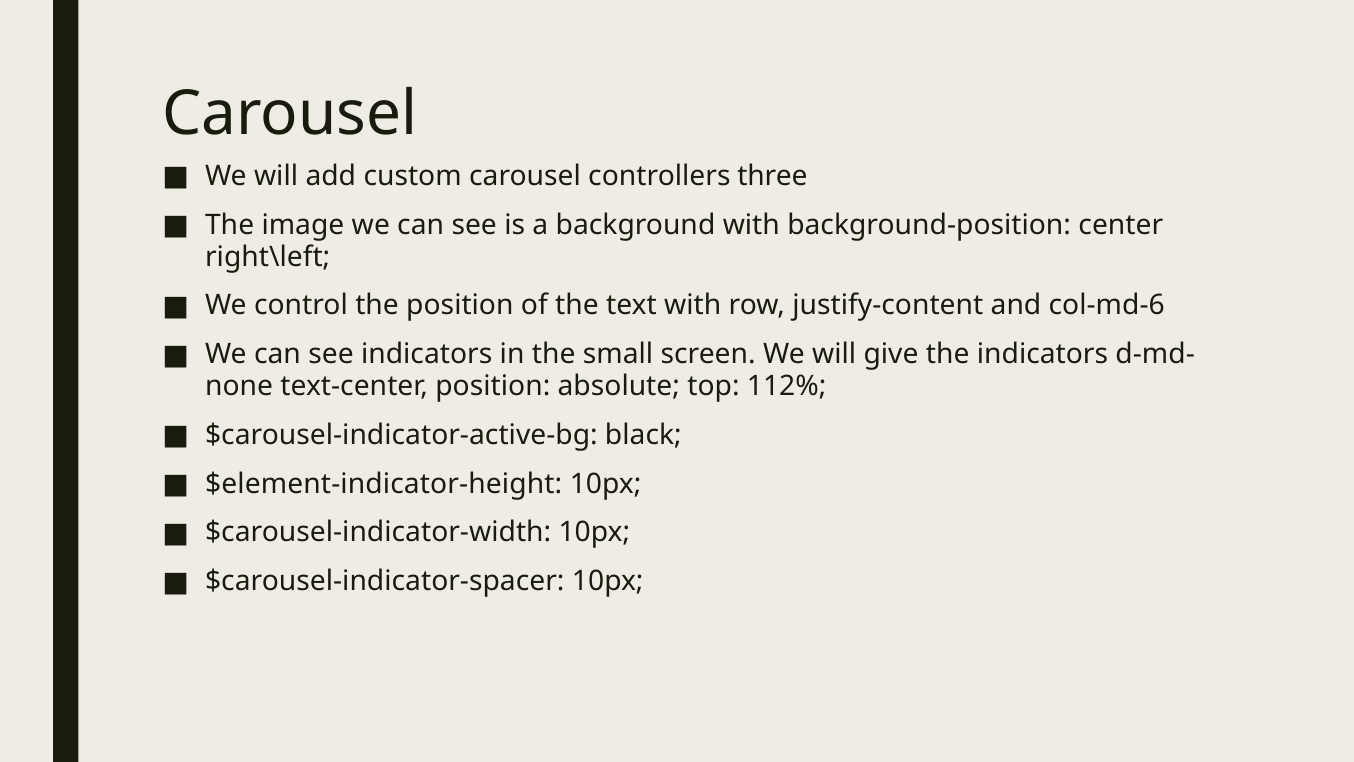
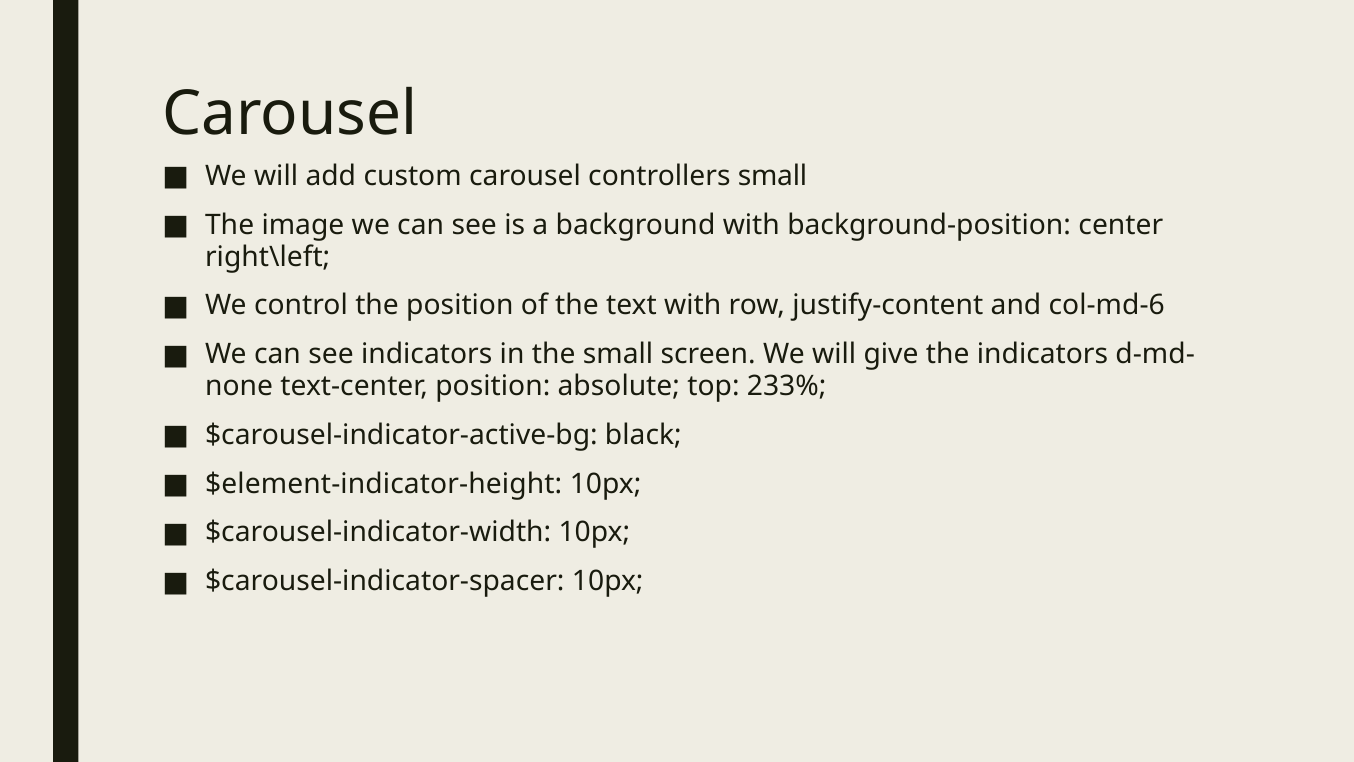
controllers three: three -> small (772, 176)
112%: 112% -> 233% (787, 386)
